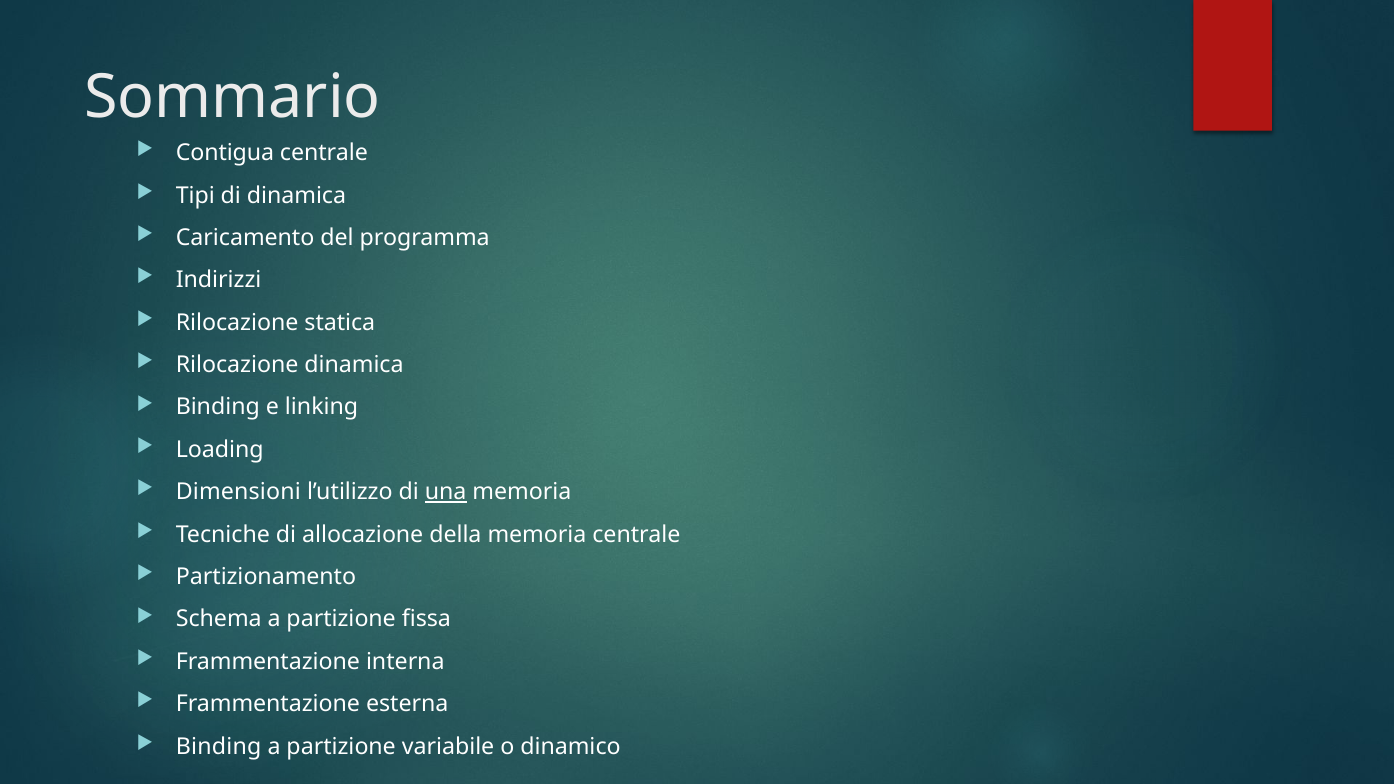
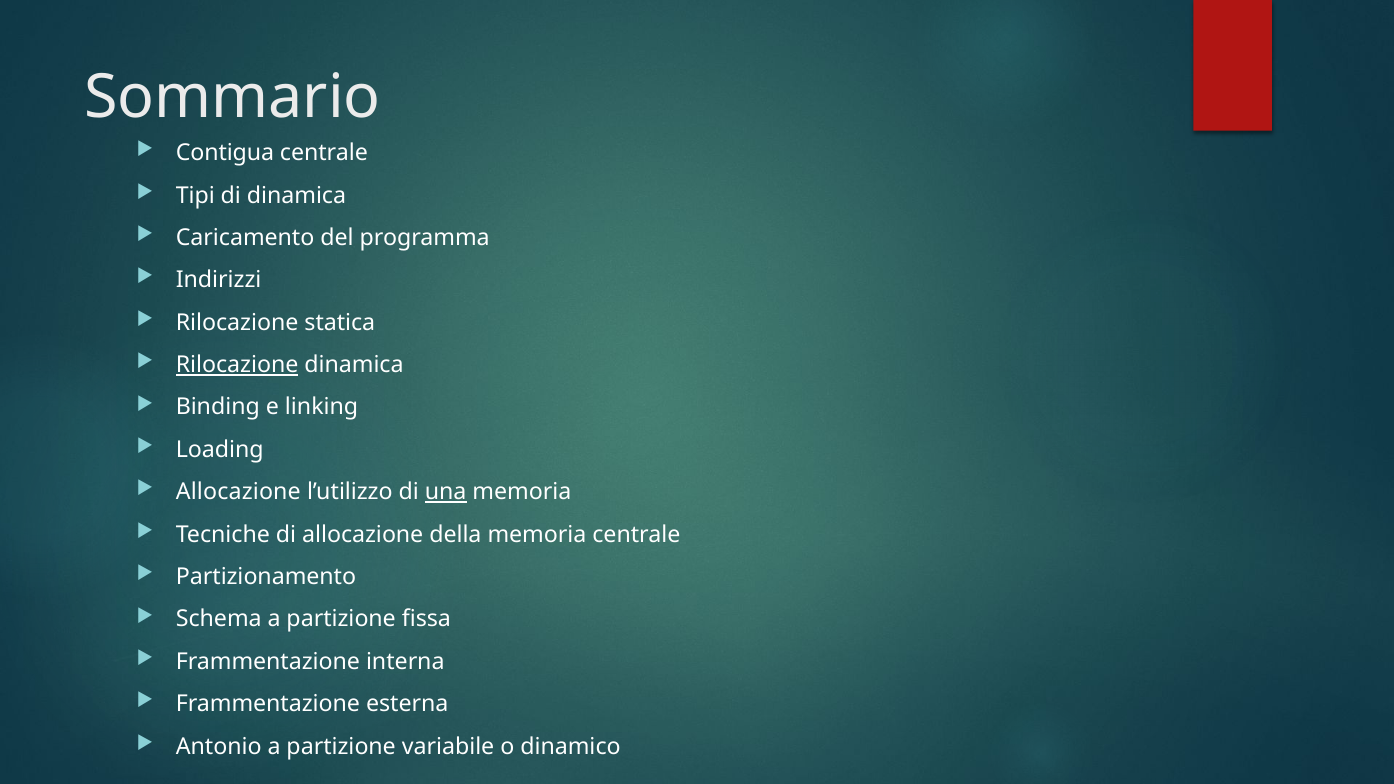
Rilocazione underline: none -> present (237, 365)
Dimensioni: Dimensioni -> Allocazione (238, 492)
Binding: Binding -> Antonio (219, 747)
